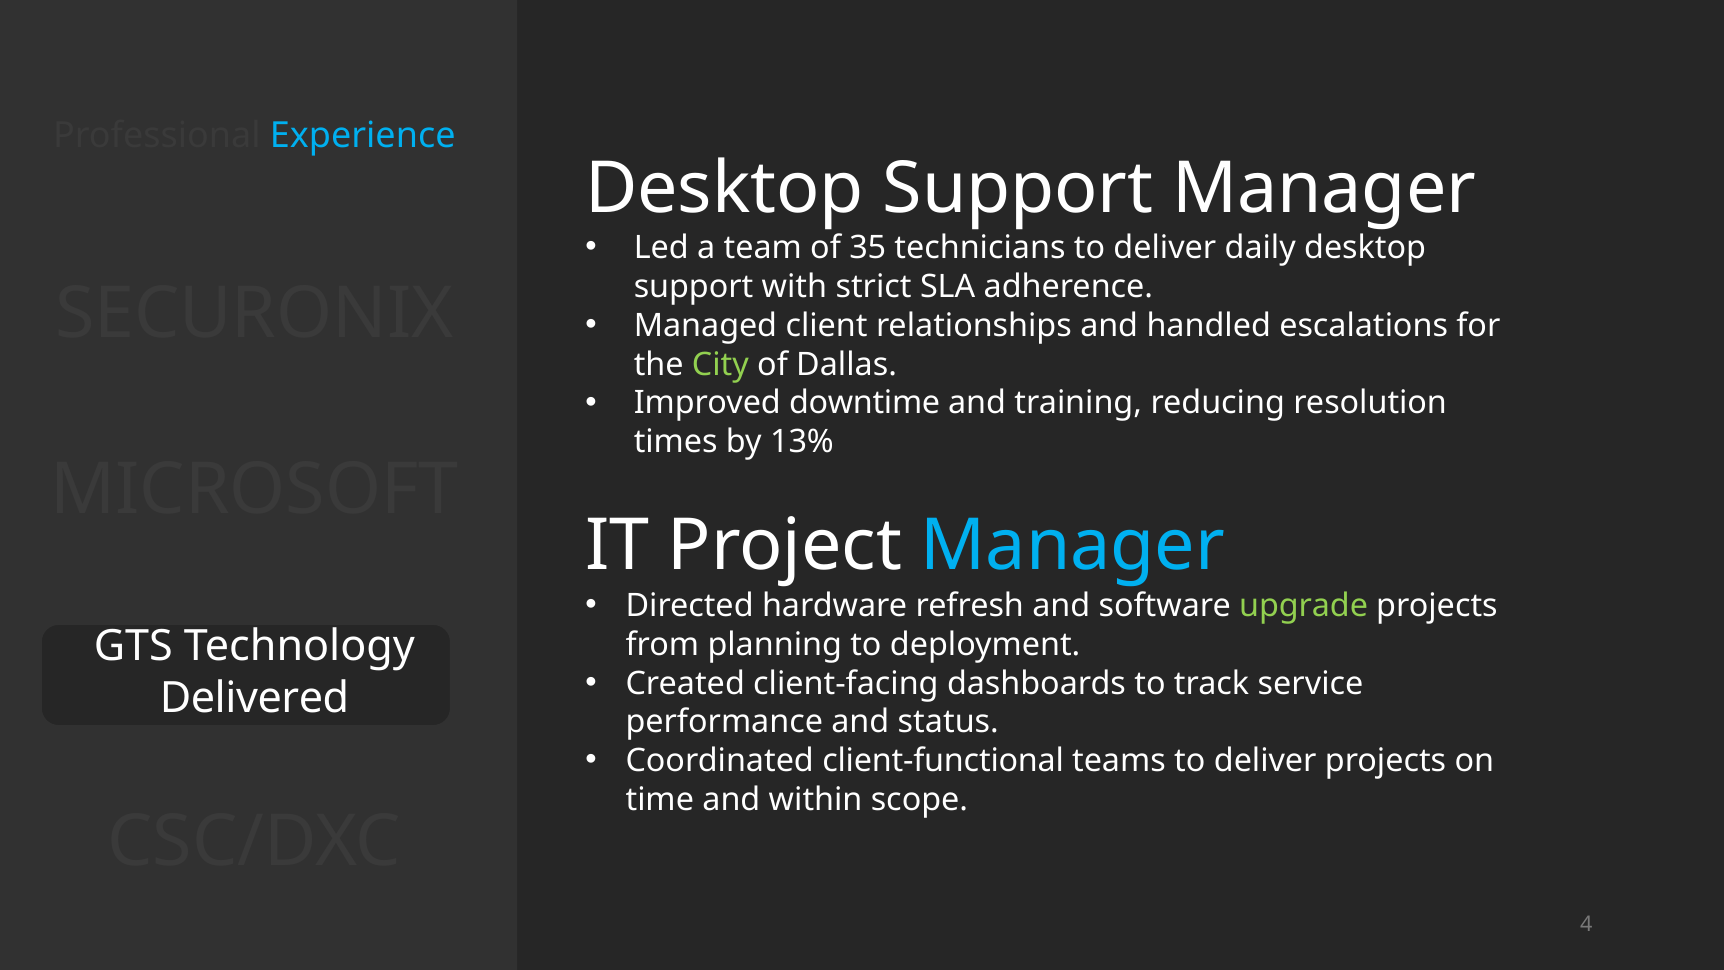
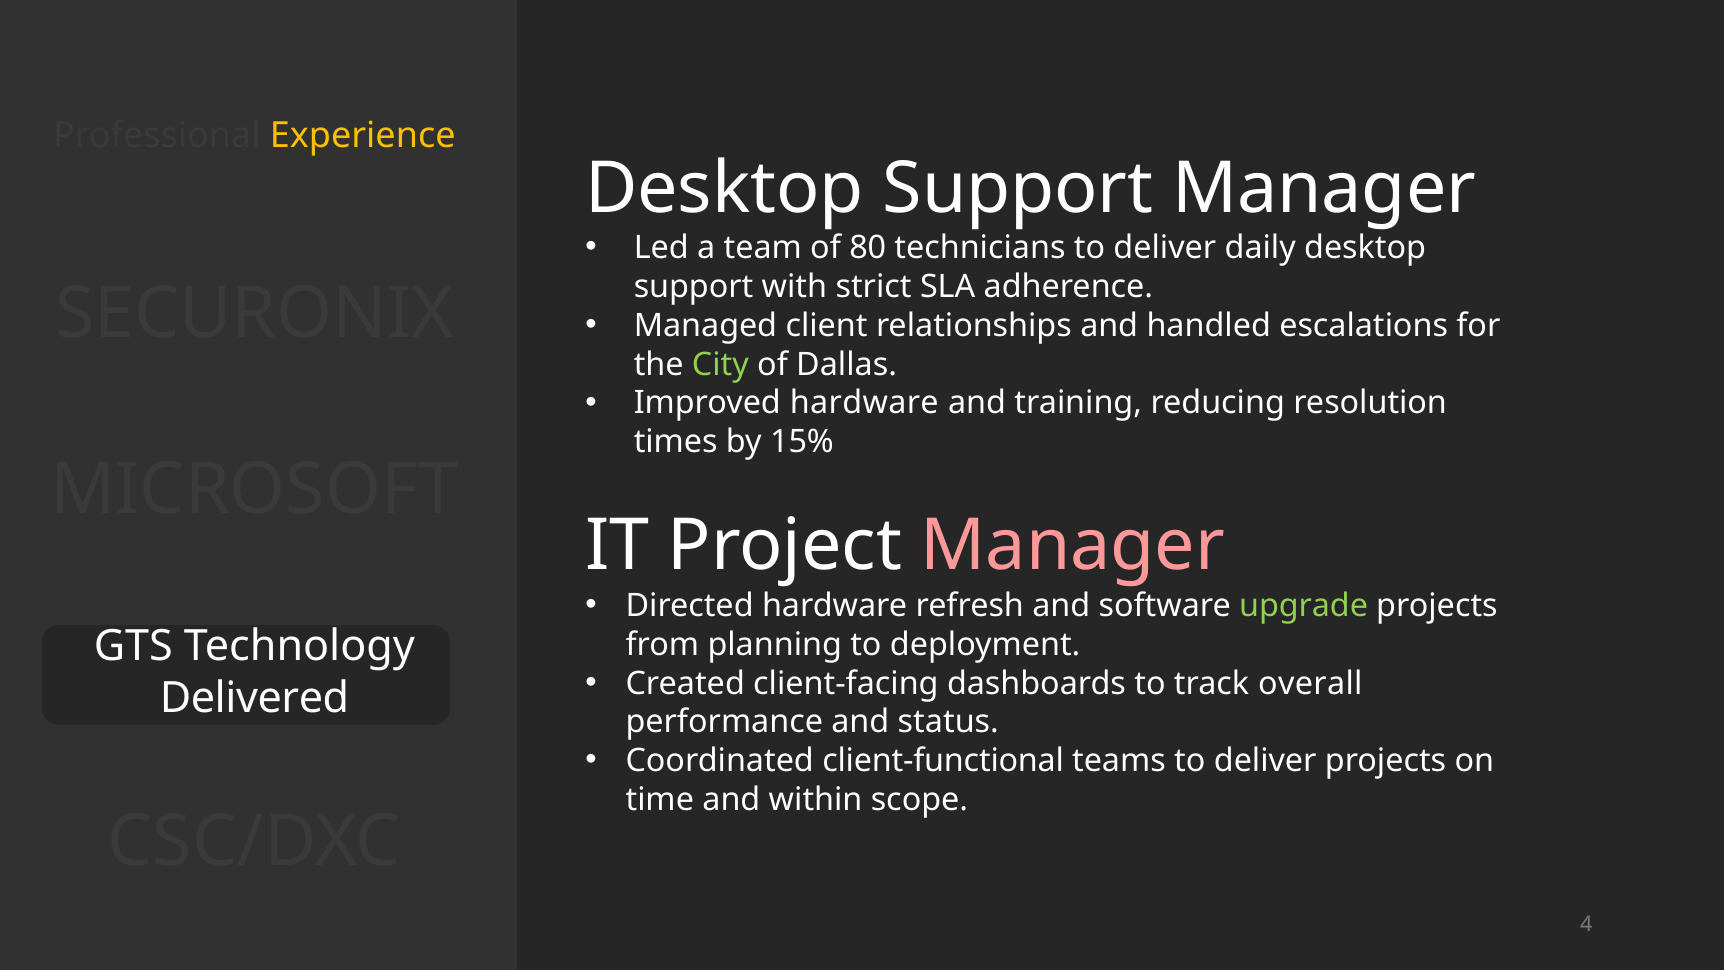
Experience colour: light blue -> yellow (363, 136)
35: 35 -> 80 (868, 248)
Improved downtime: downtime -> hardware (864, 403)
13%: 13% -> 15% (802, 442)
Manager colour: light blue -> pink (1073, 546)
service: service -> overall (1310, 683)
